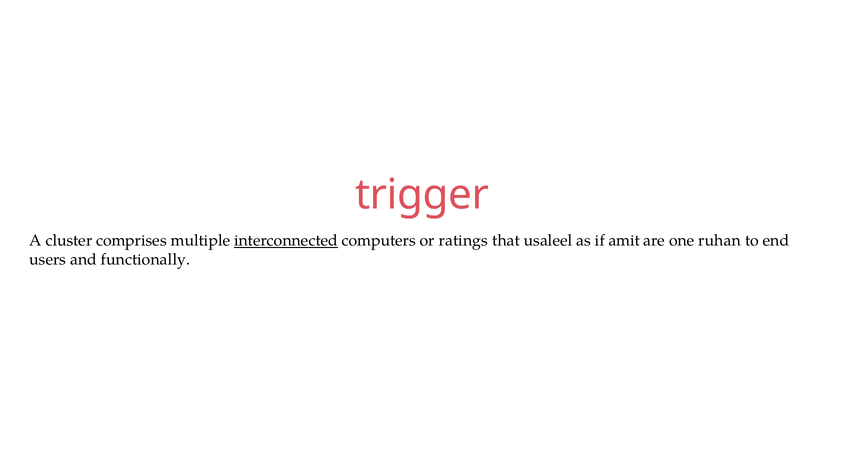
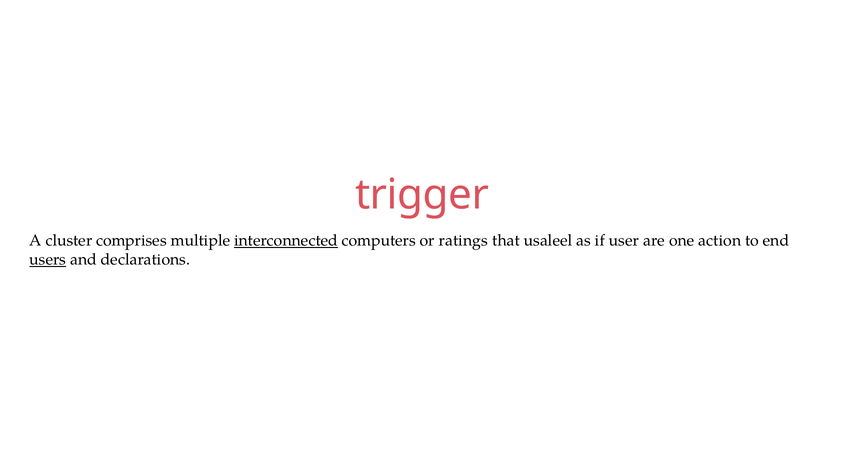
amit: amit -> user (624, 241)
ruhan: ruhan -> action (720, 241)
users underline: none -> present (48, 260)
functionally: functionally -> declarations (145, 260)
